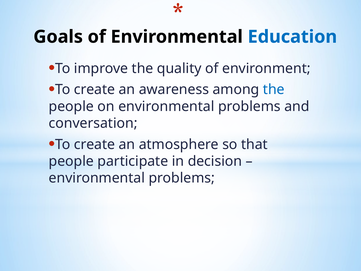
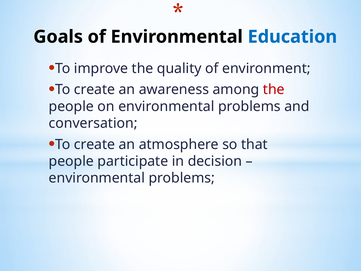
the colour: blue -> red (274, 89)
